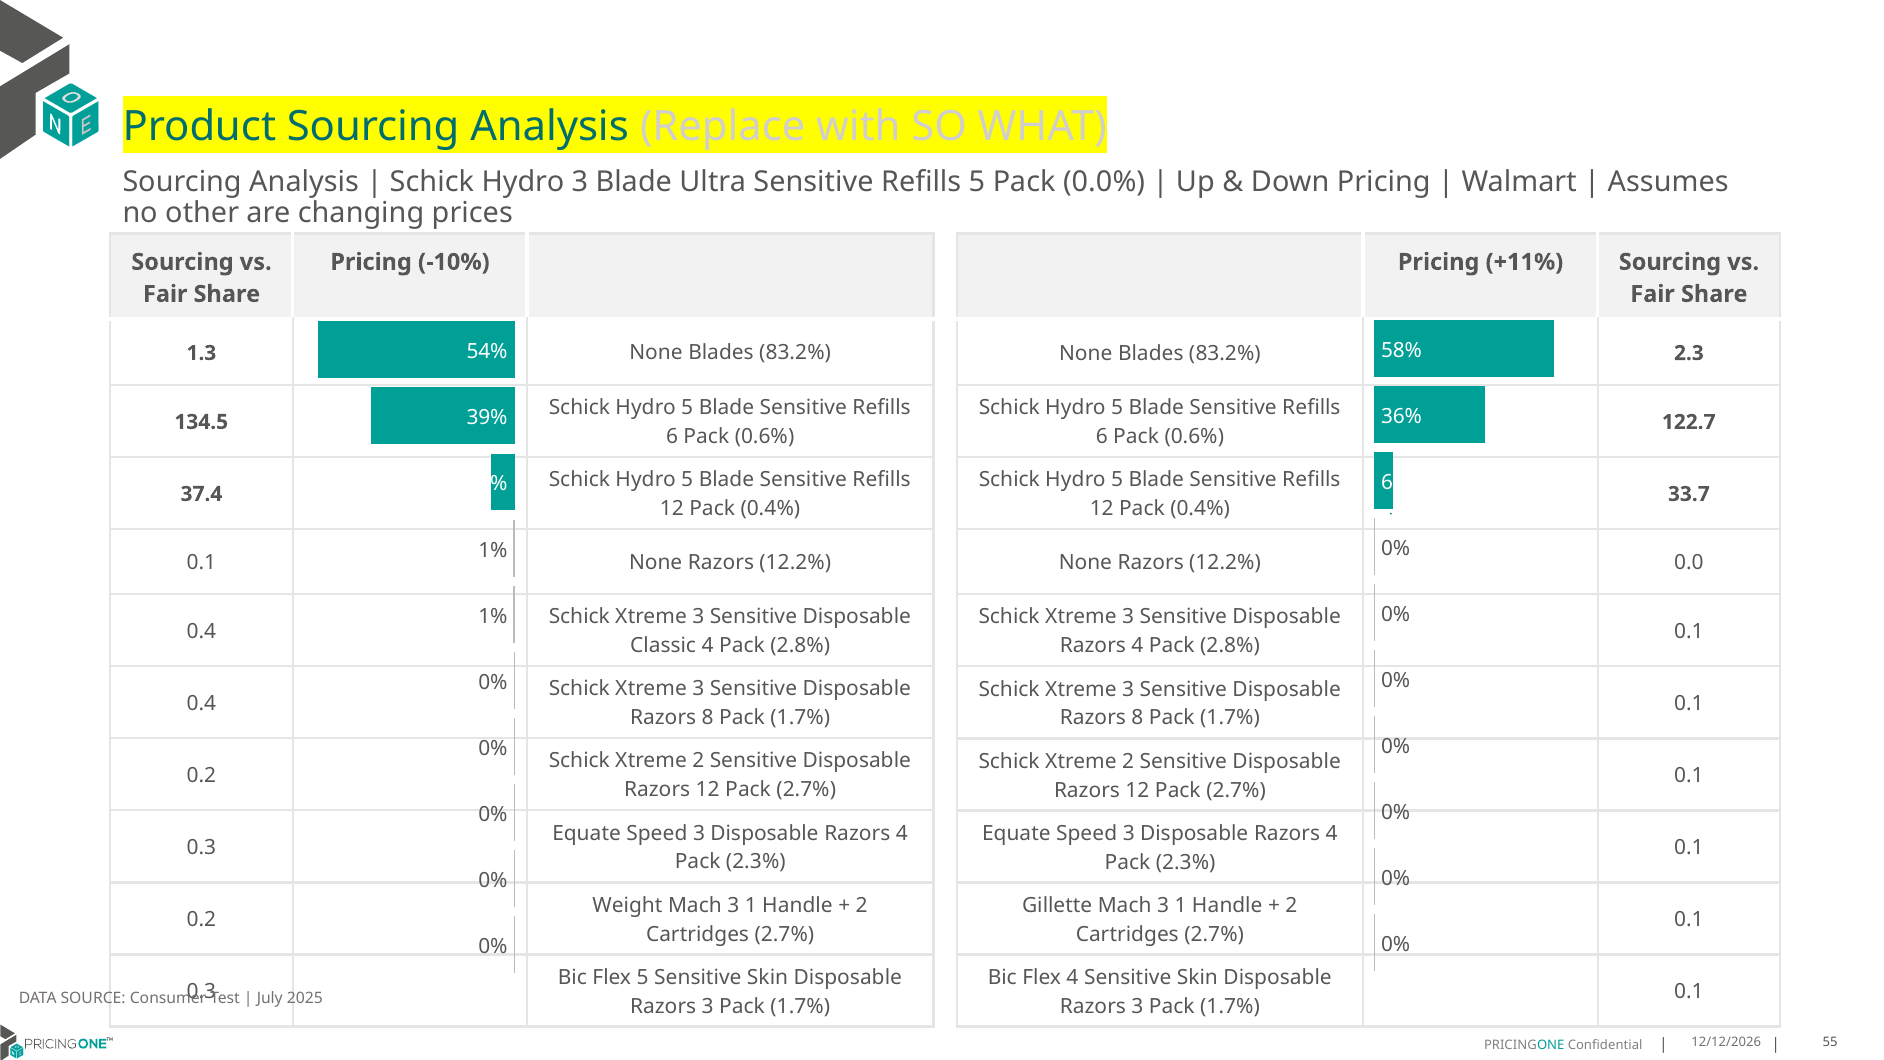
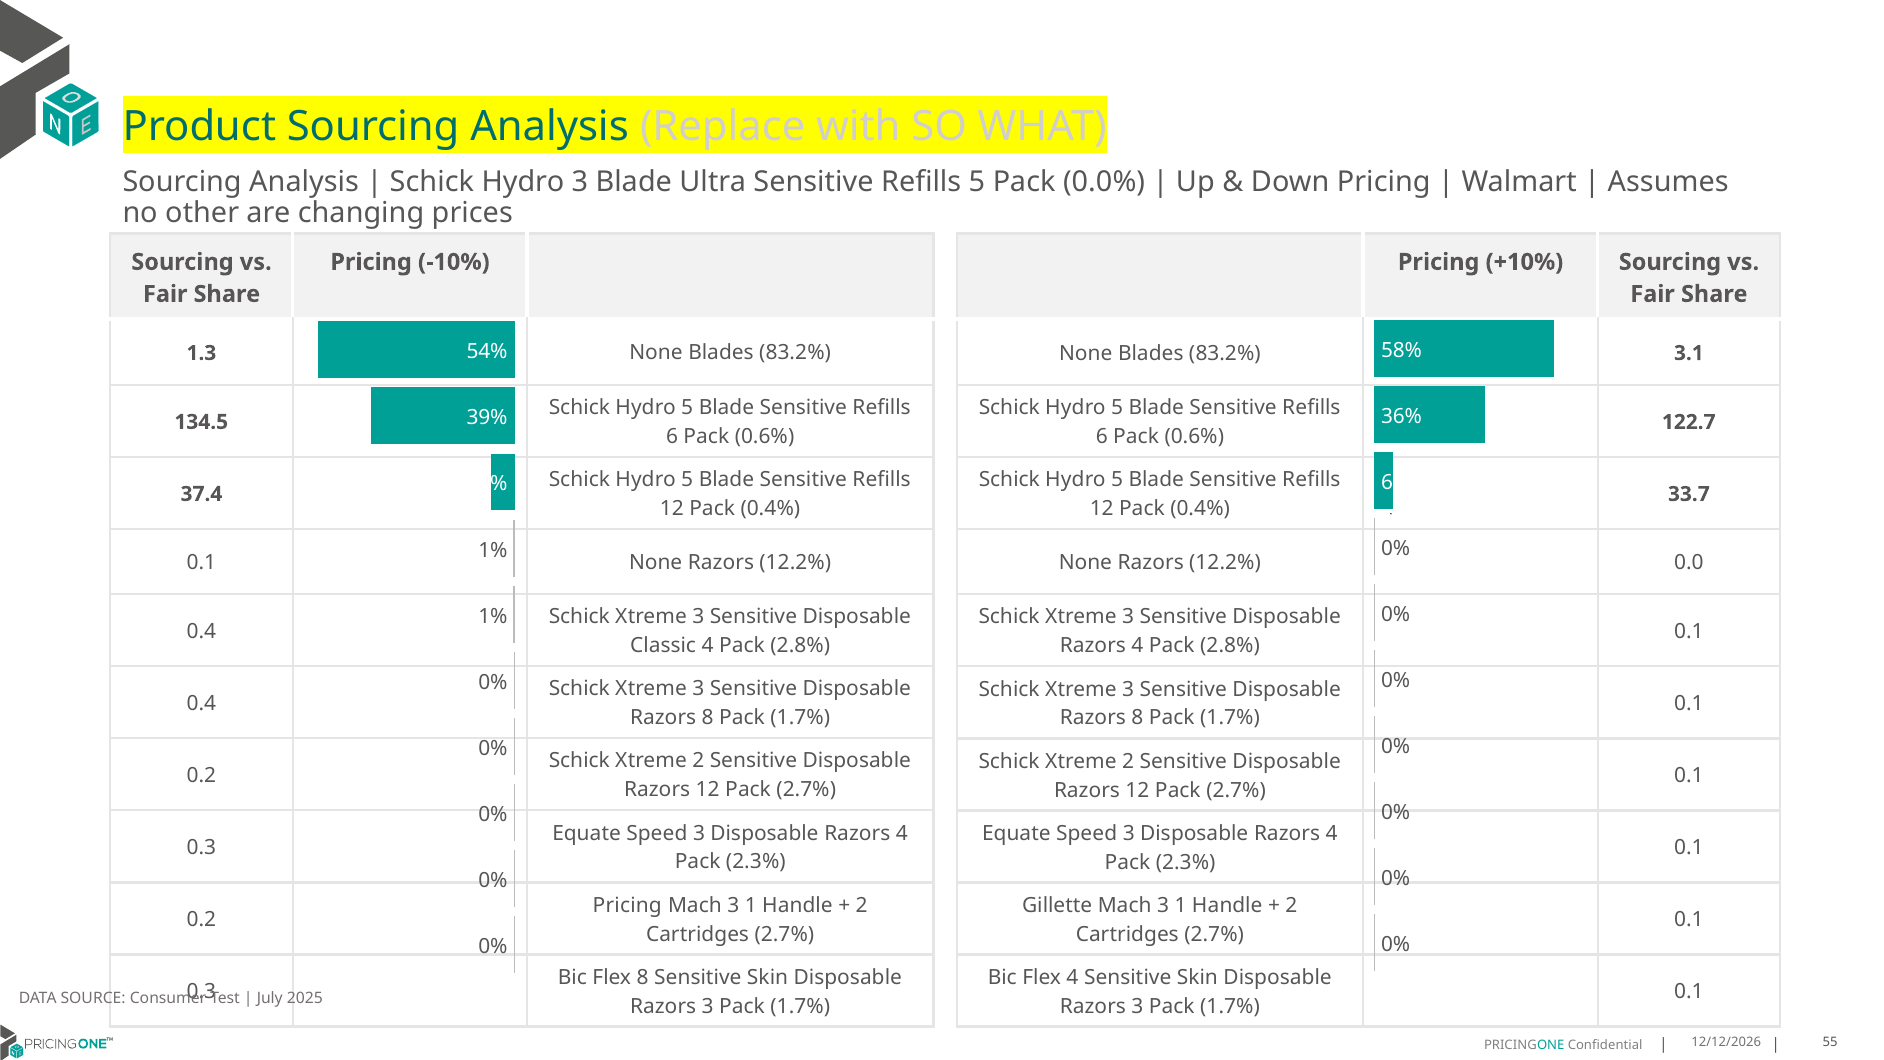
+11%: +11% -> +10% (1524, 262)
2.3: 2.3 -> 3.1 (1689, 353)
Weight: Weight -> Pricing (627, 905)
Flex 5: 5 -> 8 (643, 977)
